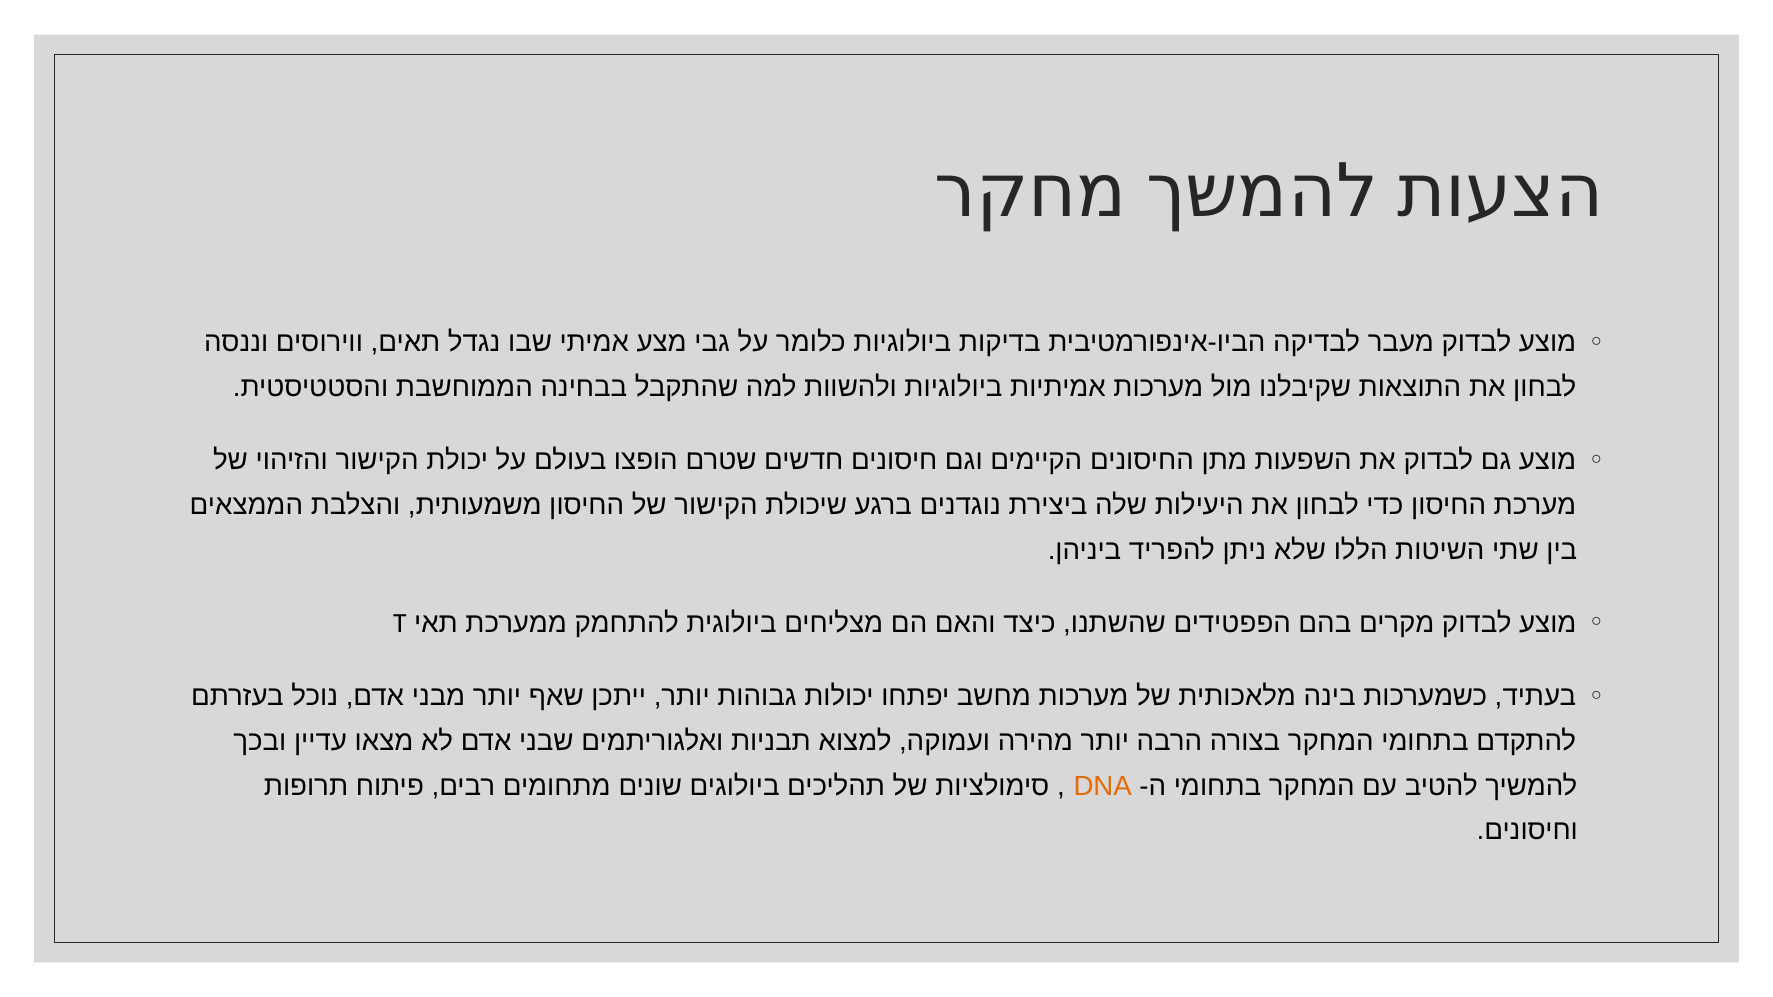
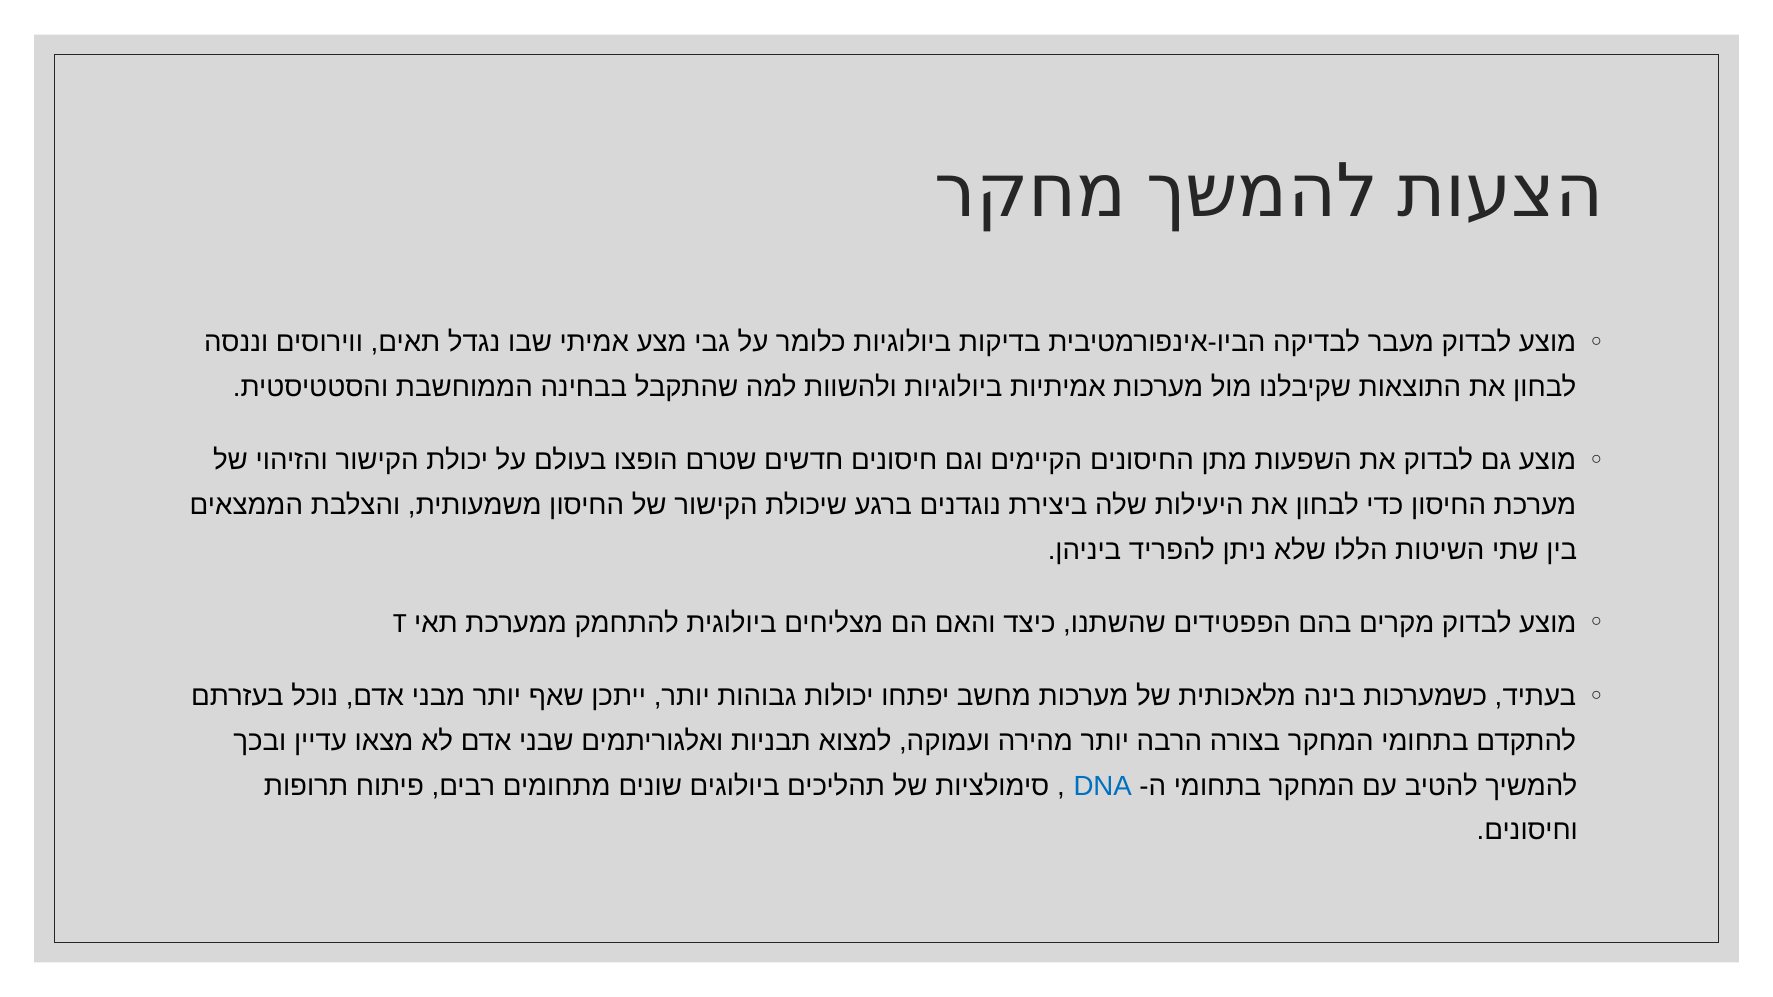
DNA colour: orange -> blue (1103, 786)
